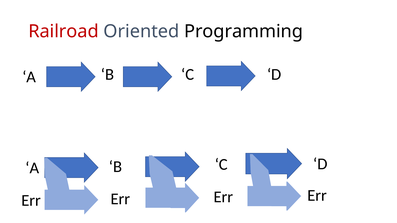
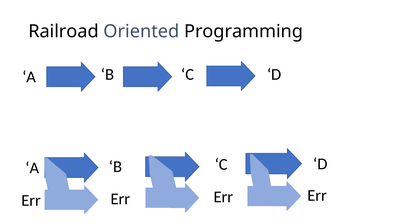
Railroad colour: red -> black (64, 31)
